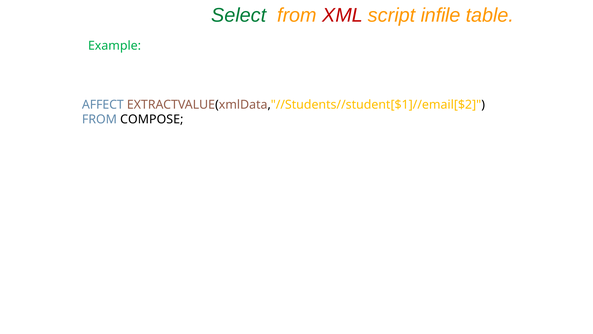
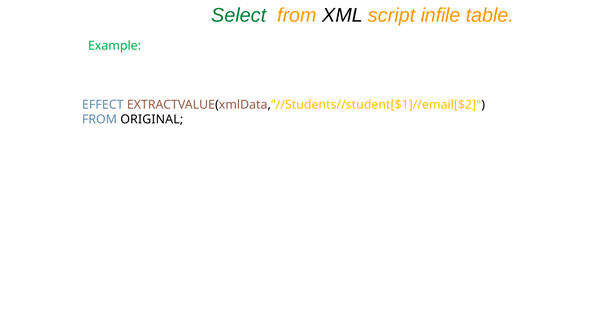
XML colour: red -> black (343, 15)
AFFECT: AFFECT -> EFFECT (103, 105)
COMPOSE: COMPOSE -> ORIGINAL (152, 119)
